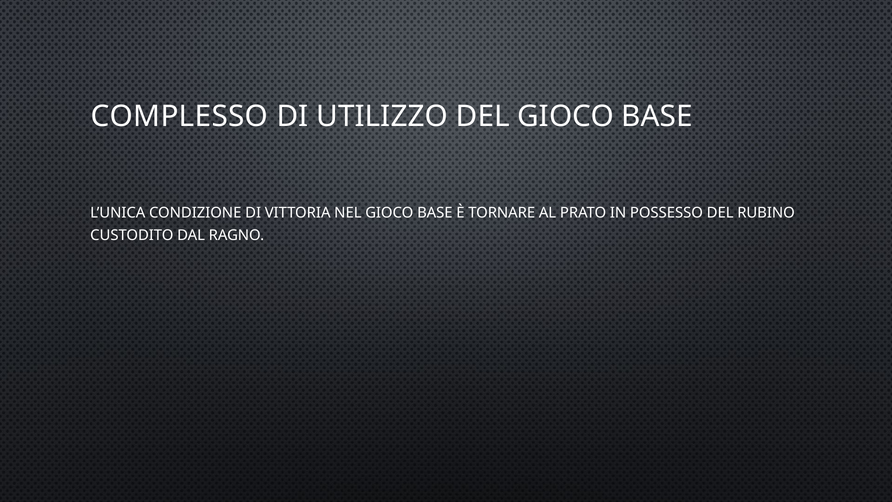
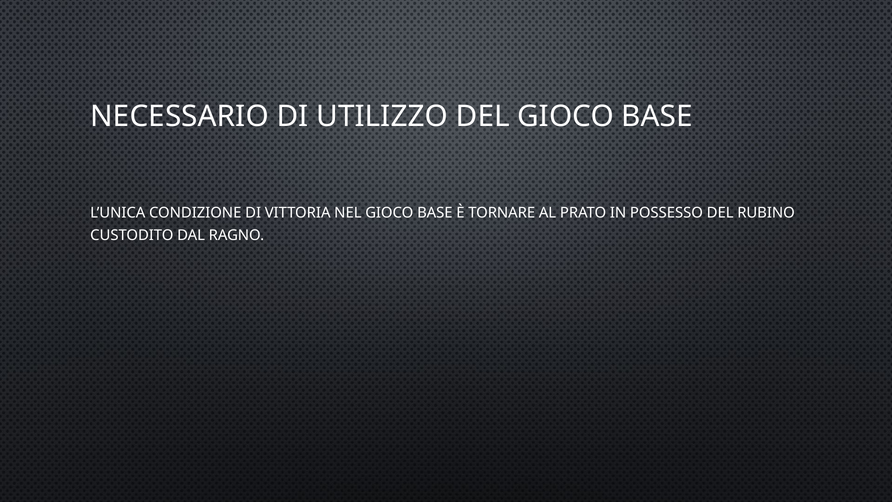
COMPLESSO: COMPLESSO -> NECESSARIO (180, 116)
